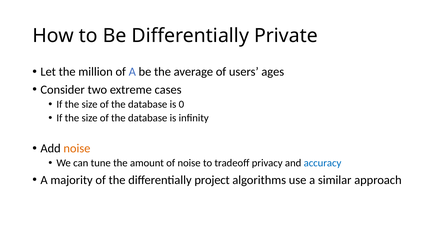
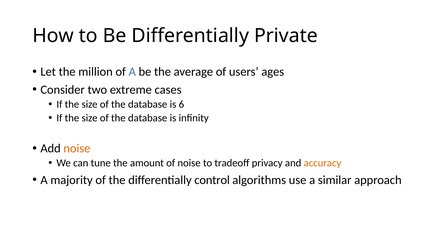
0: 0 -> 6 (181, 105)
accuracy colour: blue -> orange (323, 164)
project: project -> control (212, 180)
